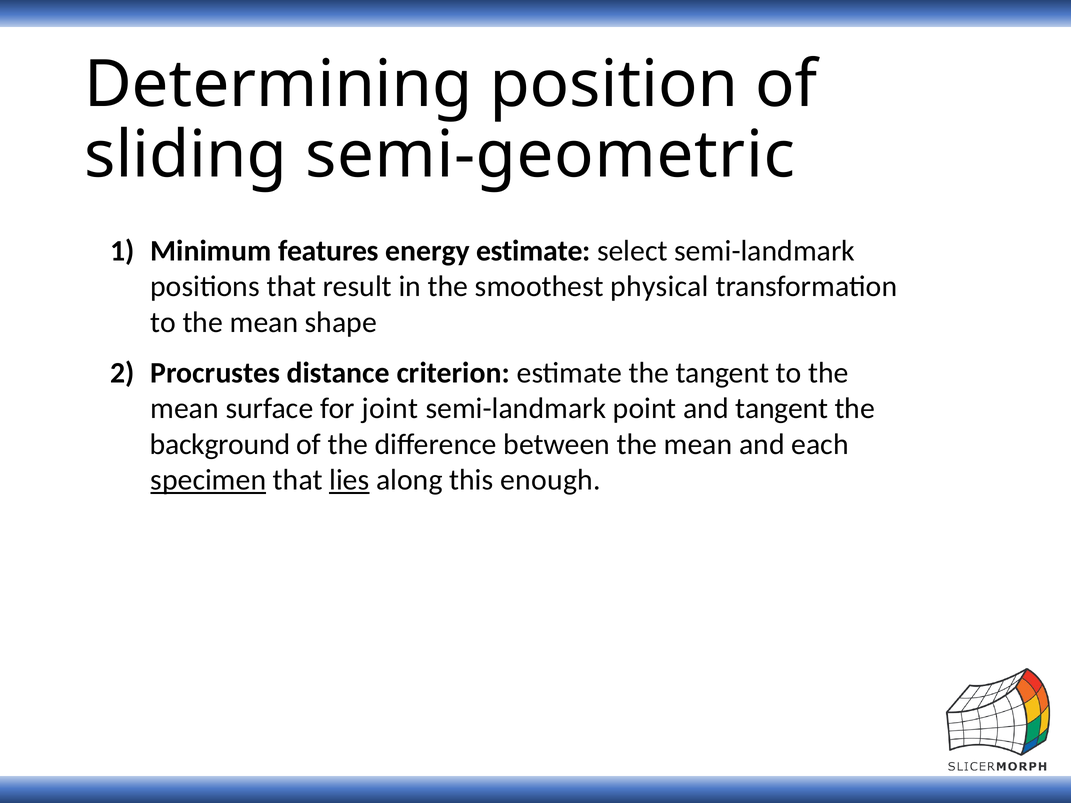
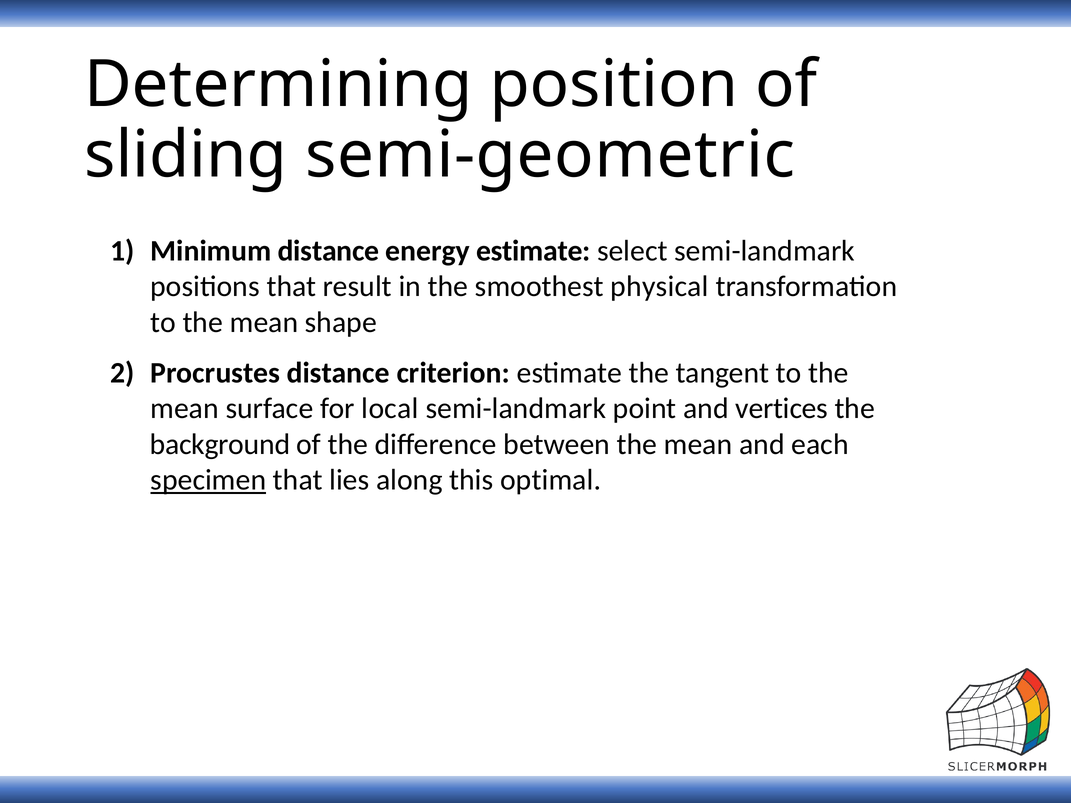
Minimum features: features -> distance (328, 251)
joint: joint -> local (390, 409)
and tangent: tangent -> vertices (782, 409)
lies underline: present -> none (349, 480)
enough: enough -> optimal (551, 480)
